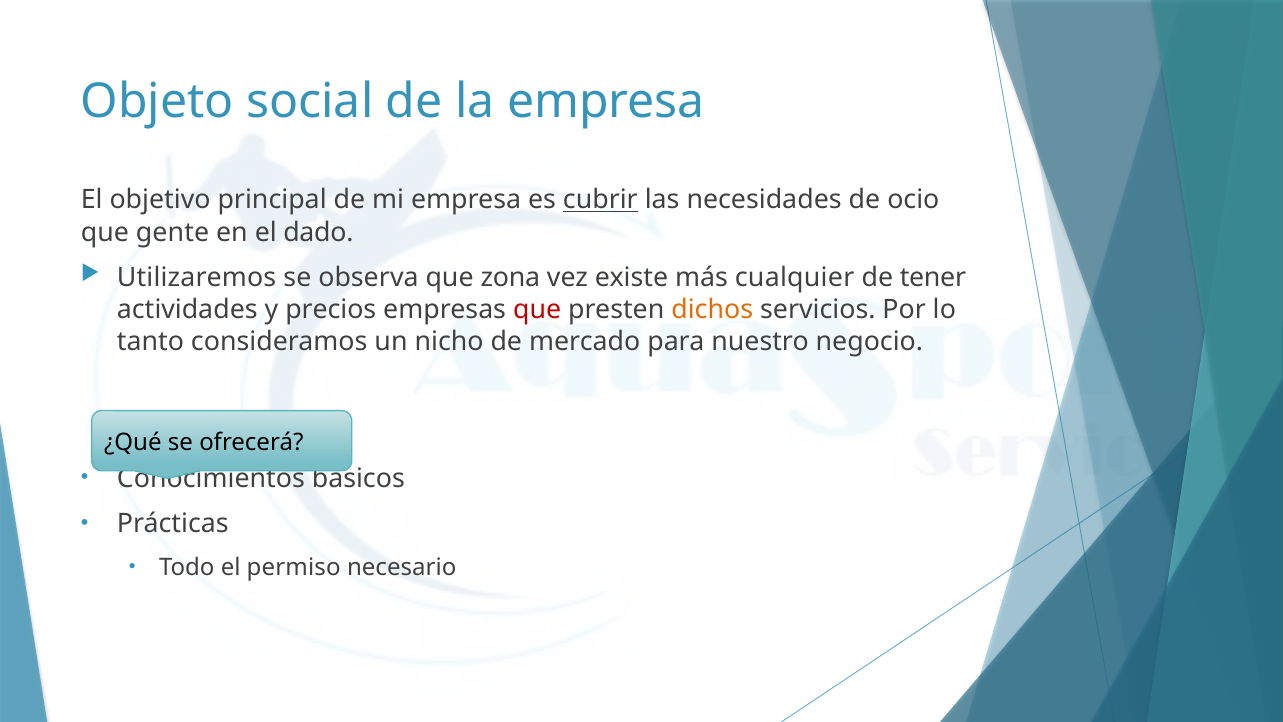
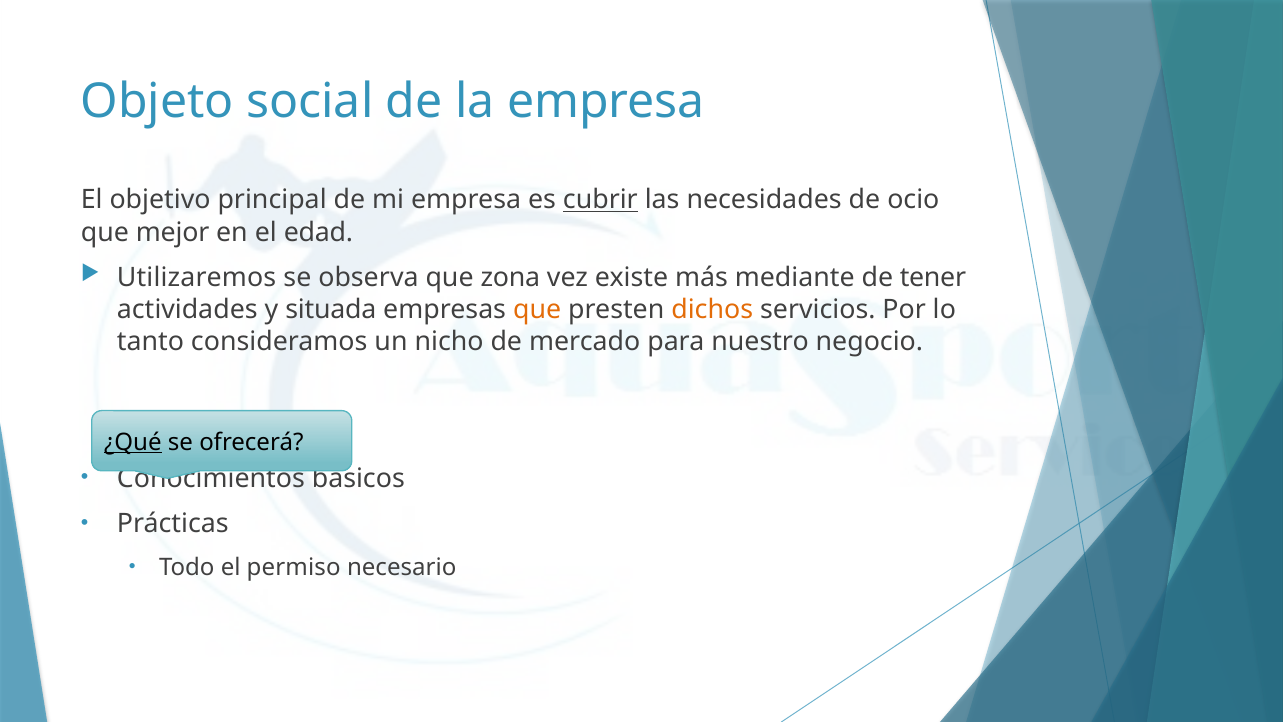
gente: gente -> mejor (173, 232)
dado: dado -> edad (318, 232)
cualquier: cualquier -> mediante (795, 278)
precios: precios -> situada (331, 310)
que colour: red -> orange (537, 310)
¿Qué underline: none -> present (133, 442)
